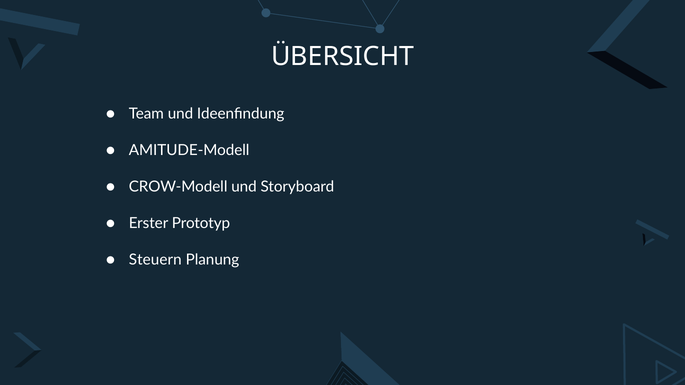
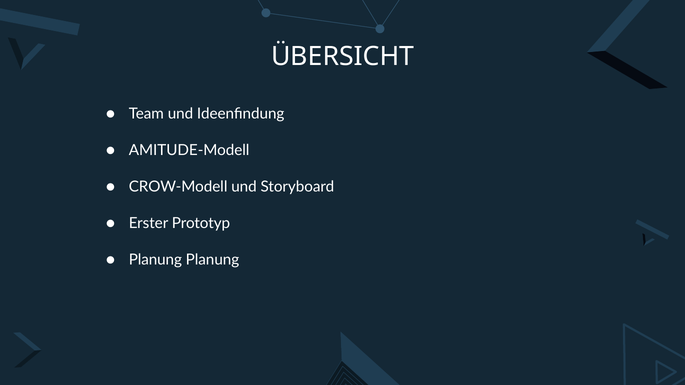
Steuern: Steuern -> Planung (155, 260)
